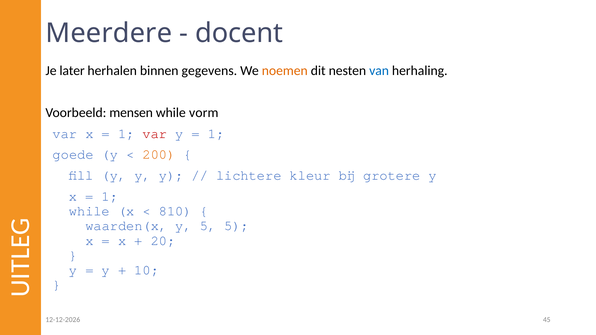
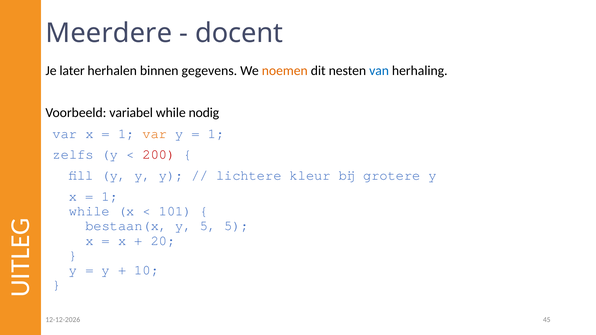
mensen: mensen -> variabel (131, 113)
vorm: vorm -> nodig (204, 113)
var colour: red -> orange (155, 134)
goede: goede -> zelfs (73, 155)
200 colour: orange -> red (159, 155)
810: 810 -> 101 (175, 211)
waarden(x: waarden(x -> bestaan(x (126, 226)
